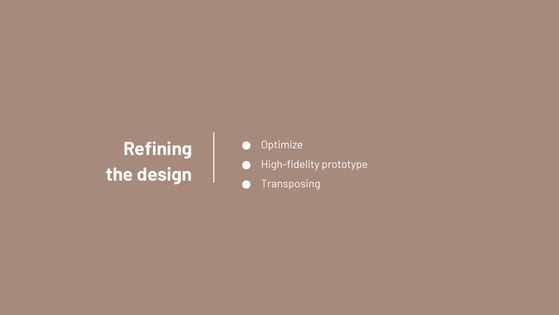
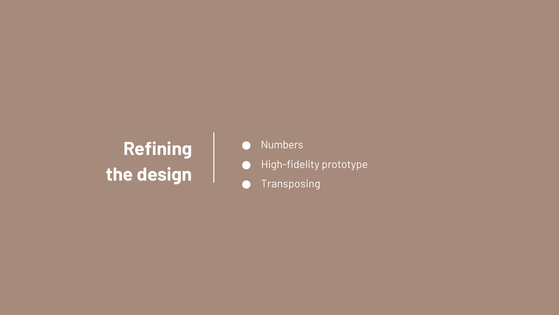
Optimize: Optimize -> Numbers (282, 145)
